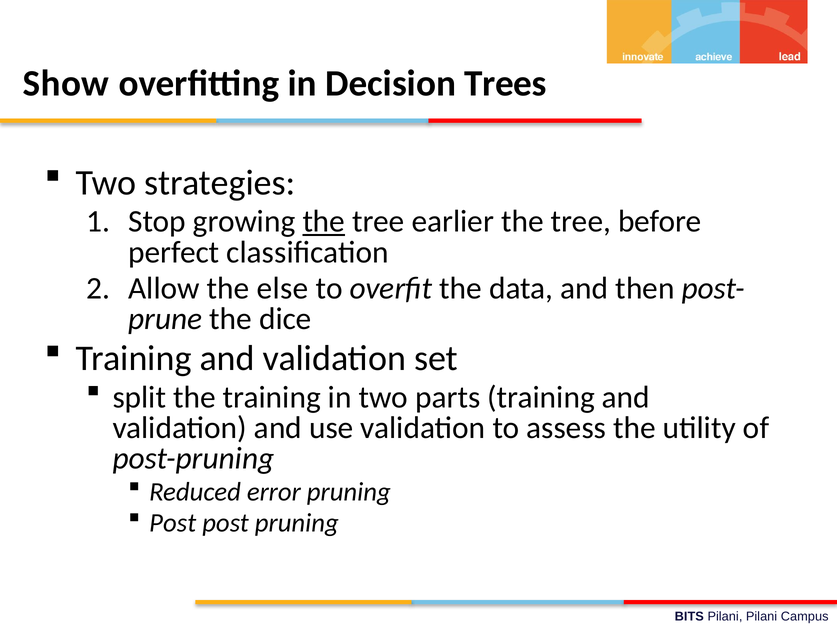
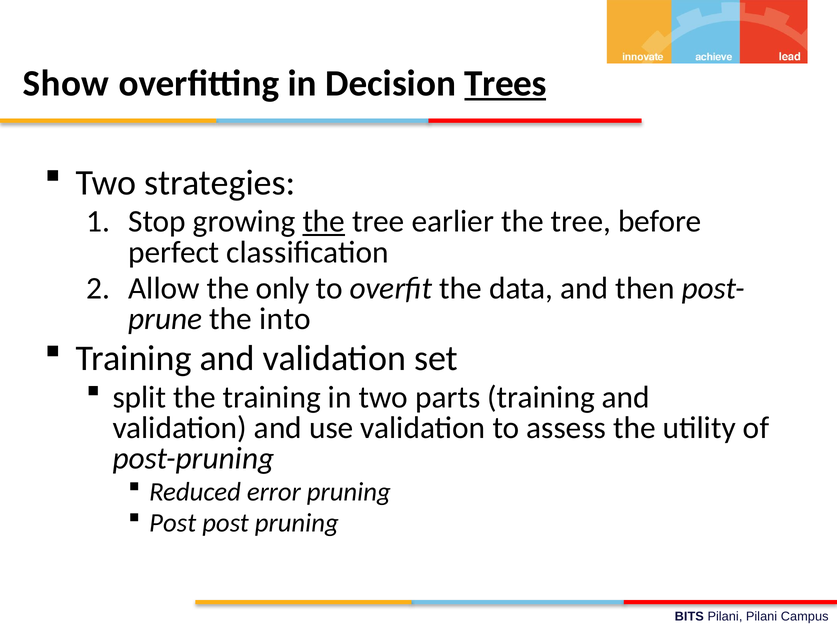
Trees underline: none -> present (505, 83)
else: else -> only (283, 288)
dice: dice -> into (285, 319)
